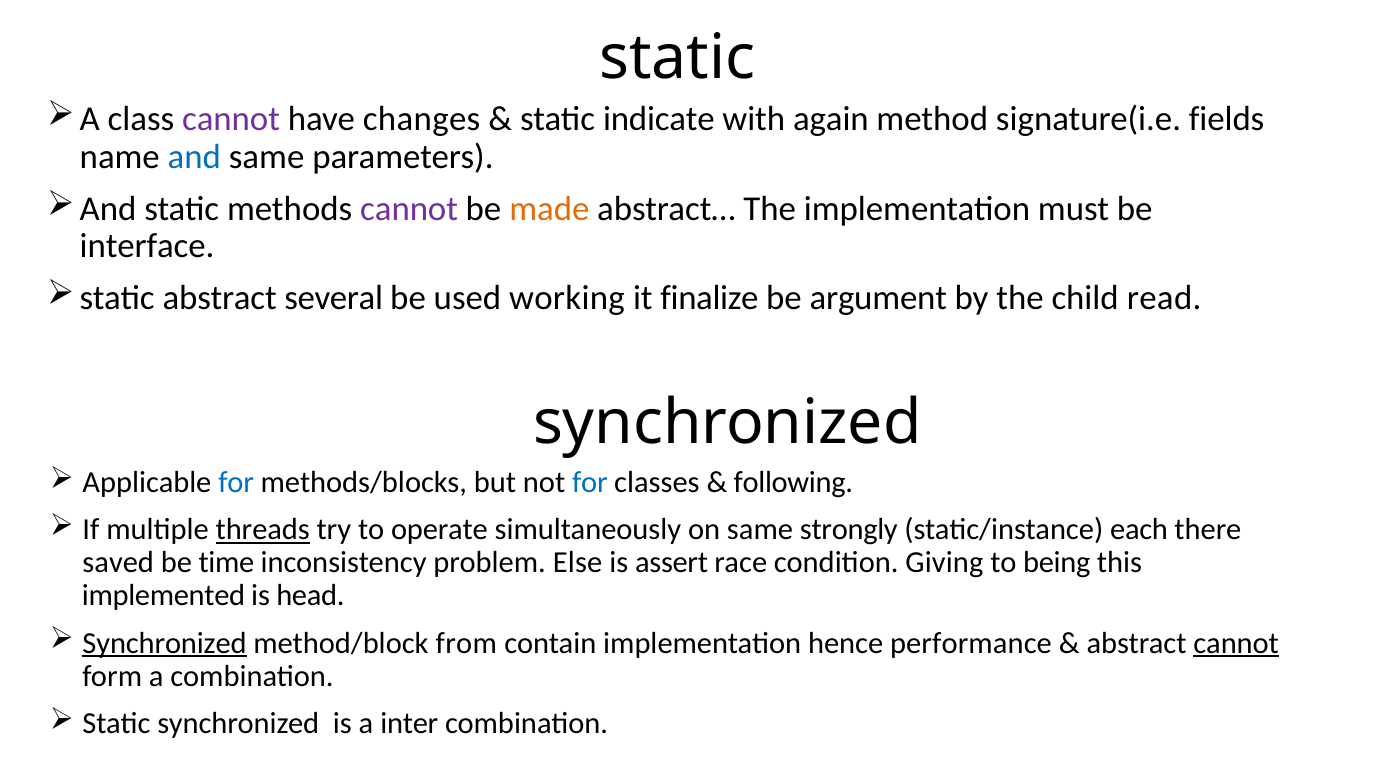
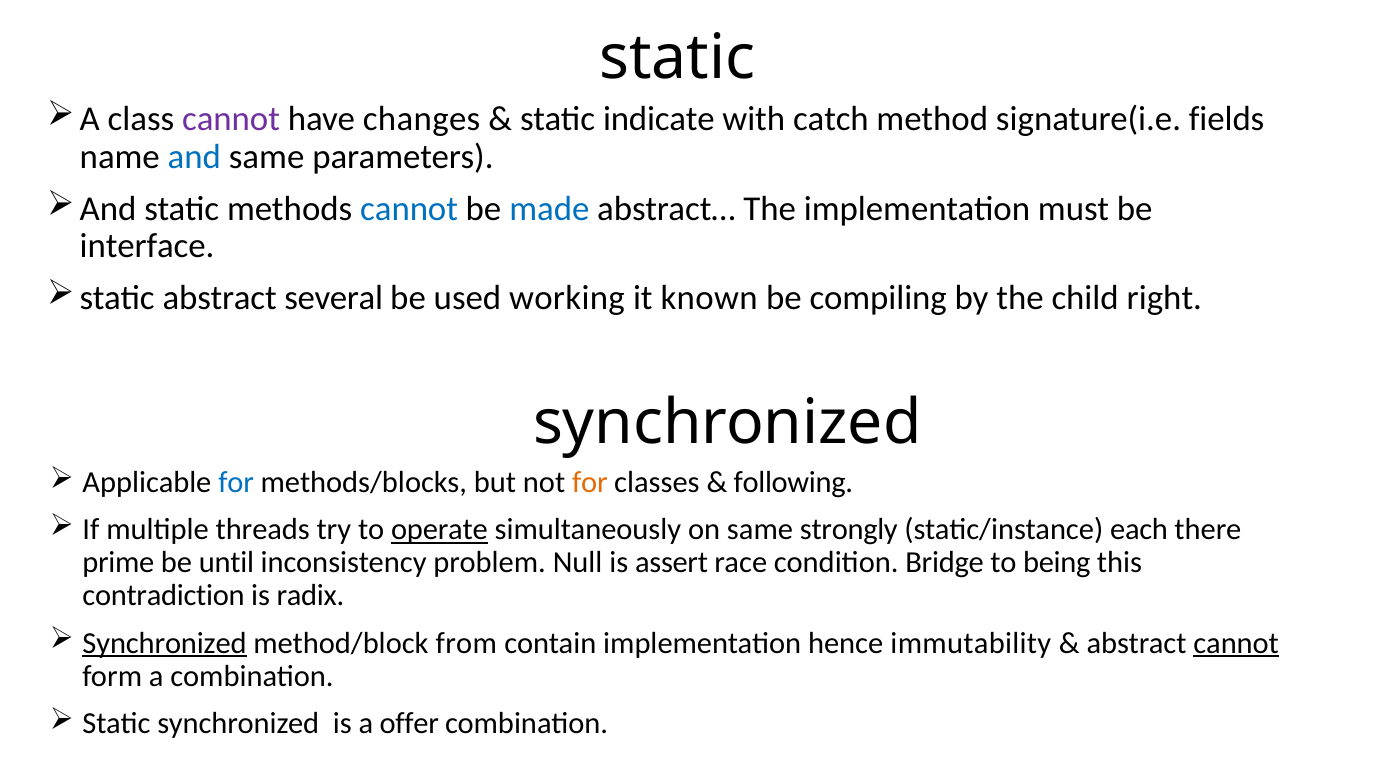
again: again -> catch (831, 119)
cannot colour: purple -> blue (409, 209)
made colour: orange -> blue (549, 209)
finalize: finalize -> known (709, 299)
argument: argument -> compiling (878, 299)
read: read -> right (1164, 299)
for colour: blue -> orange (590, 483)
threads underline: present -> none (263, 530)
operate underline: none -> present (439, 530)
saved: saved -> prime (118, 563)
time: time -> until (226, 563)
Else: Else -> Null (578, 563)
Giving: Giving -> Bridge (945, 563)
implemented: implemented -> contradiction (164, 596)
head: head -> radix (310, 596)
performance: performance -> immutability (971, 643)
inter: inter -> offer (409, 724)
